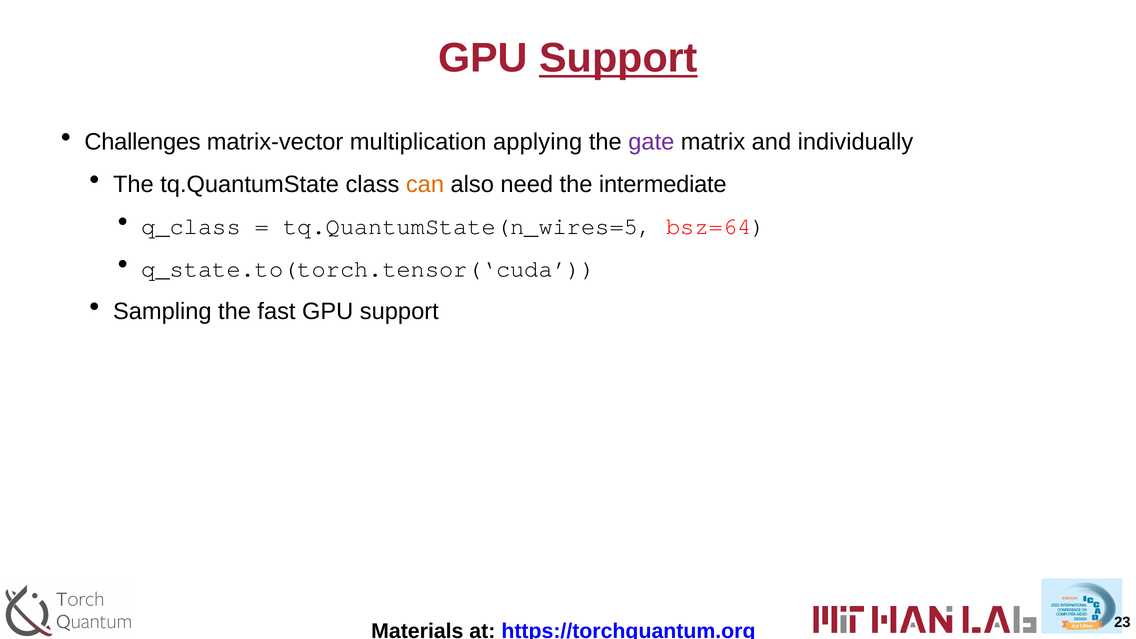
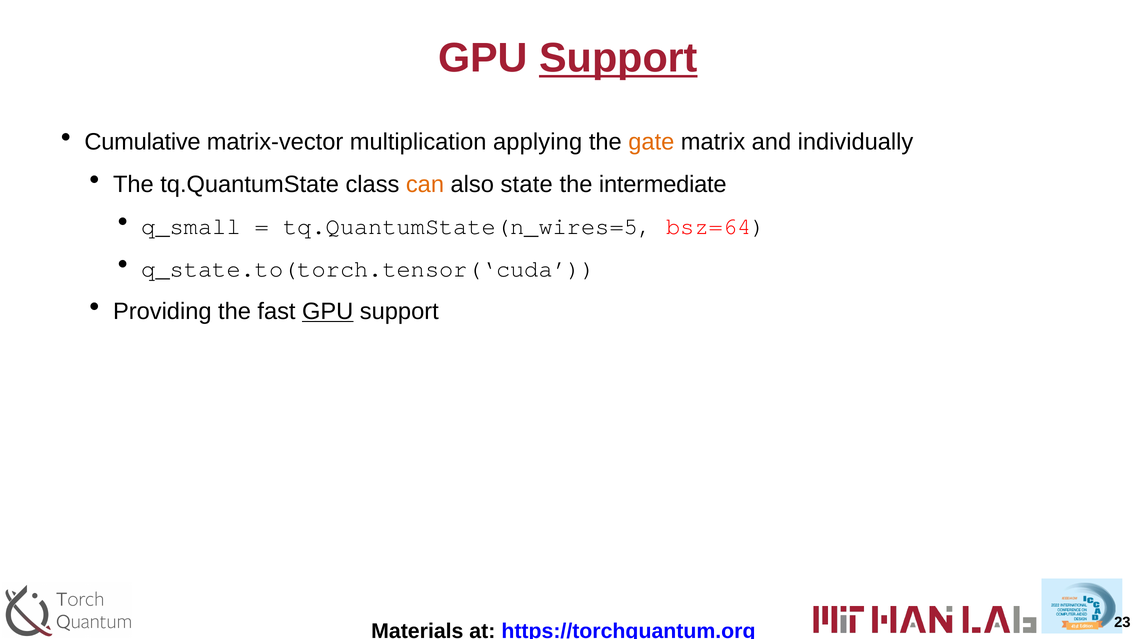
Challenges: Challenges -> Cumulative (143, 142)
gate colour: purple -> orange (651, 142)
need: need -> state (527, 184)
q_class: q_class -> q_small (191, 227)
Sampling: Sampling -> Providing (162, 311)
GPU underline: none -> present (328, 311)
